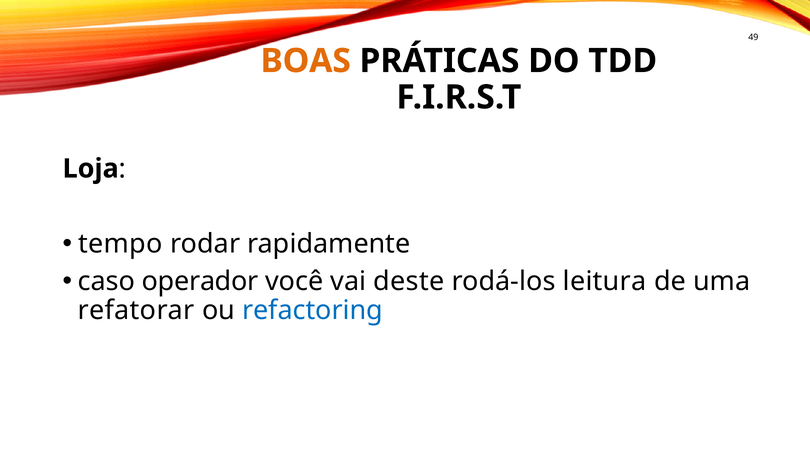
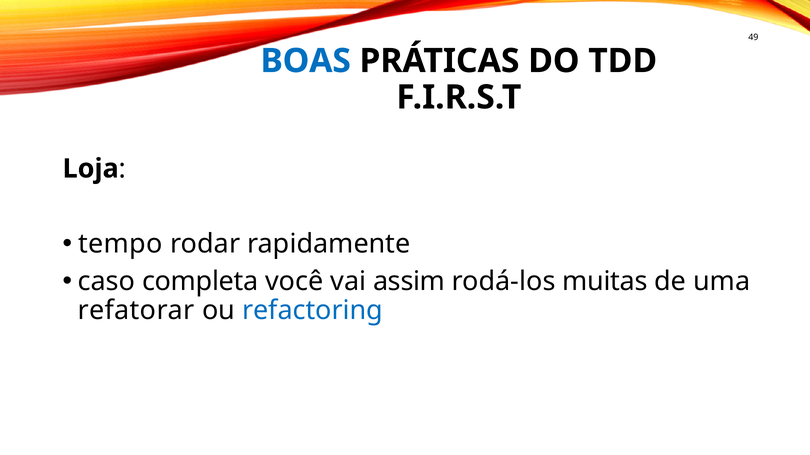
BOAS colour: orange -> blue (306, 61)
operador: operador -> completa (200, 282)
deste: deste -> assim (409, 282)
leitura: leitura -> muitas (605, 282)
